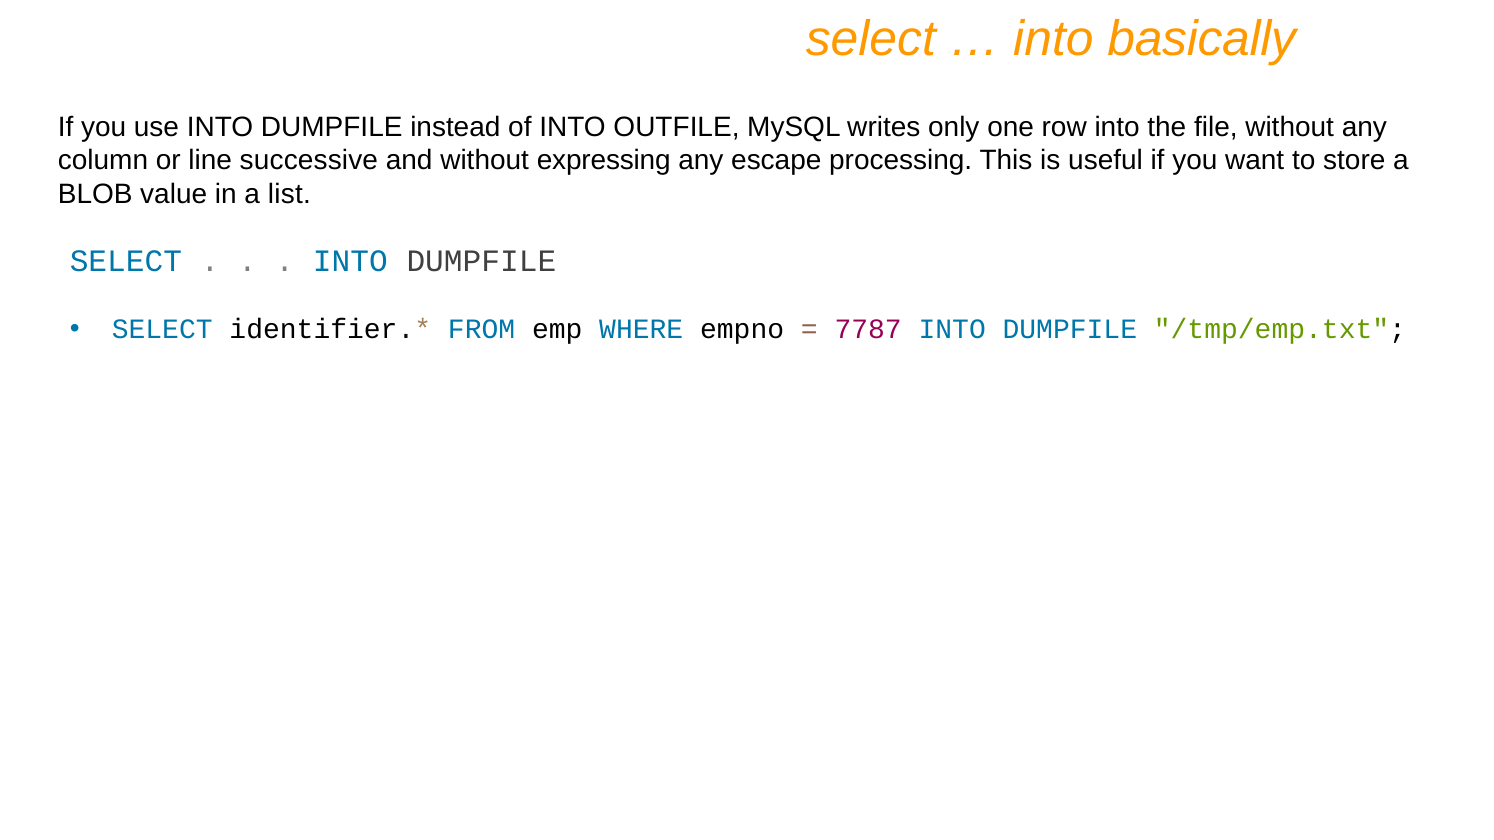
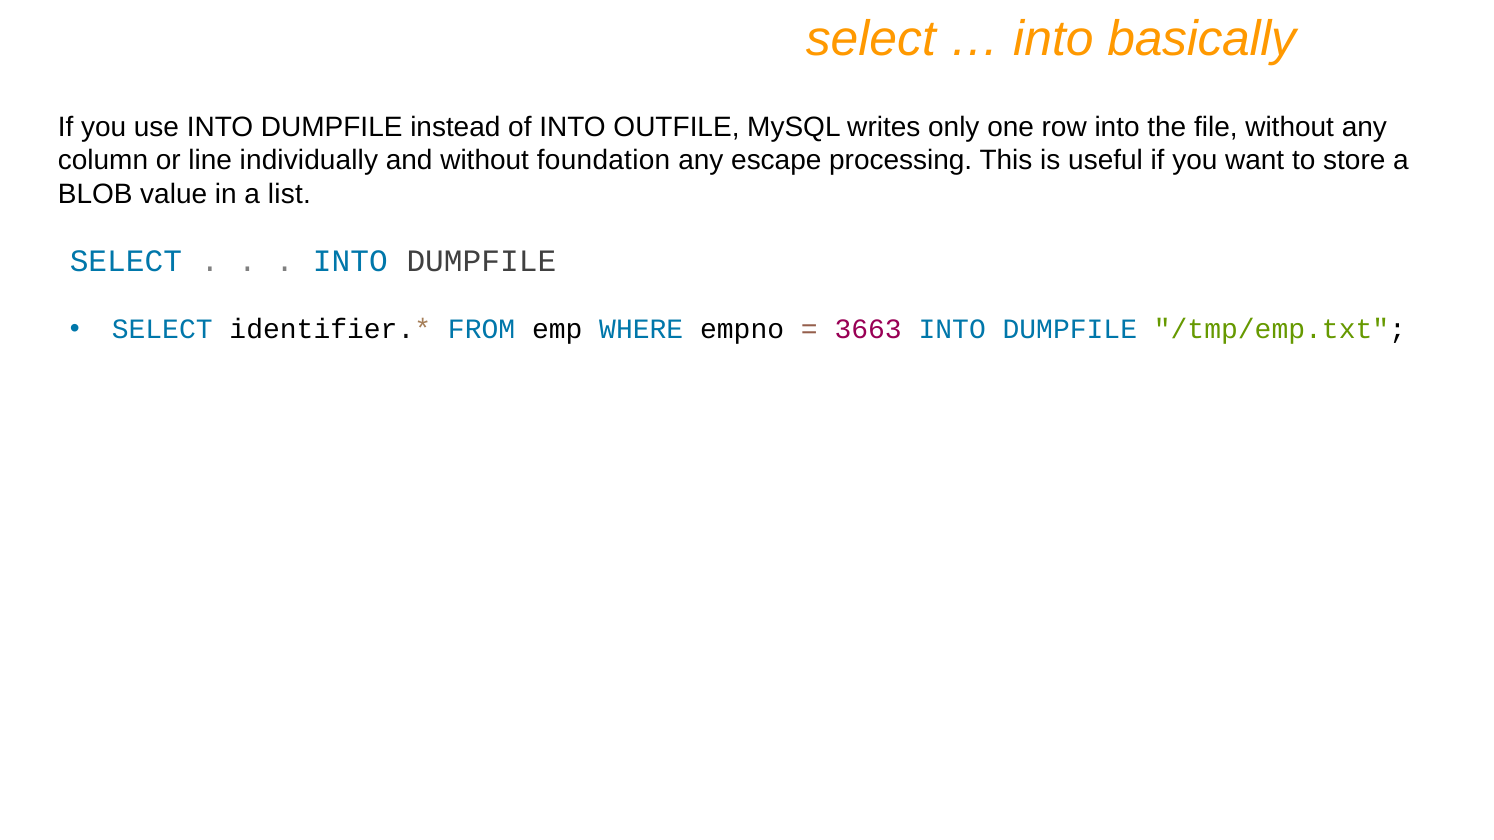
successive: successive -> individually (309, 161)
expressing: expressing -> foundation (604, 161)
7787: 7787 -> 3663 (868, 330)
